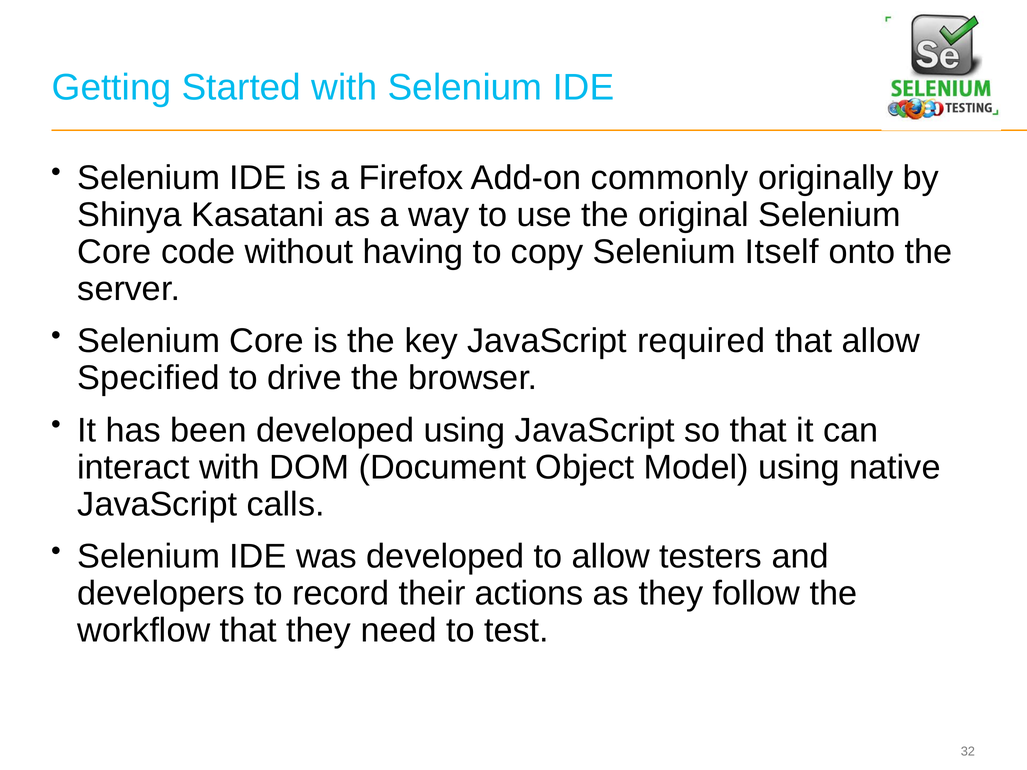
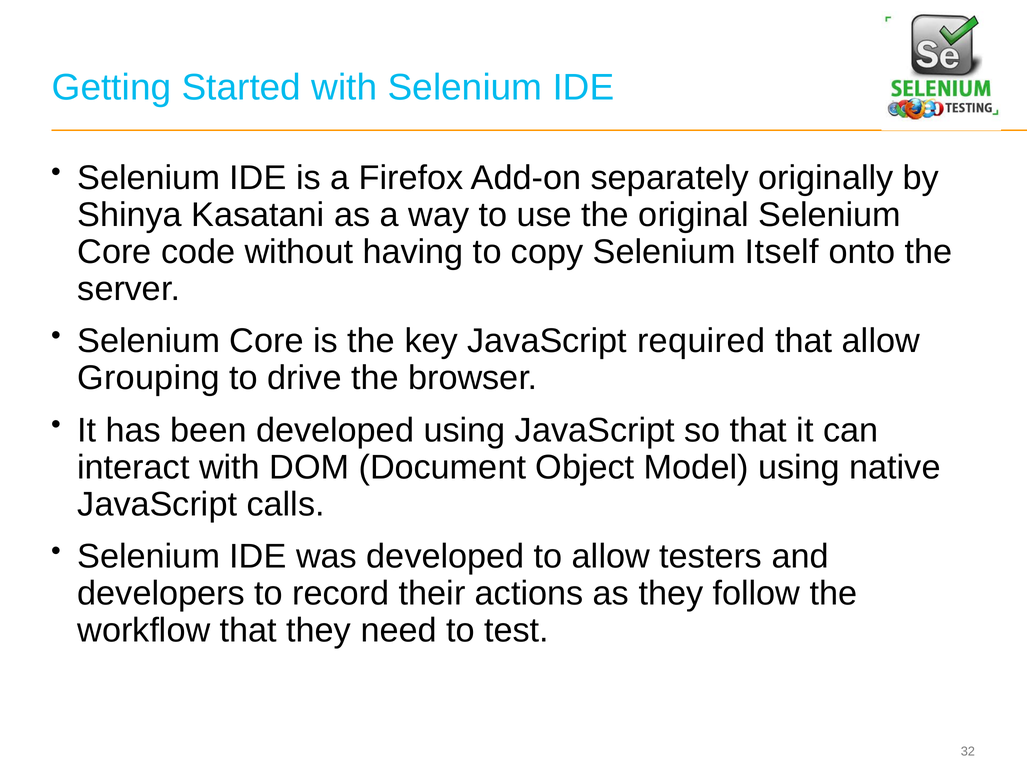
commonly: commonly -> separately (670, 178)
Specified: Specified -> Grouping (149, 378)
